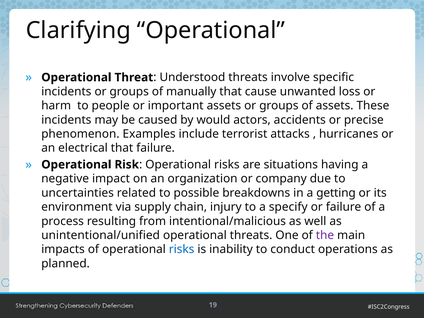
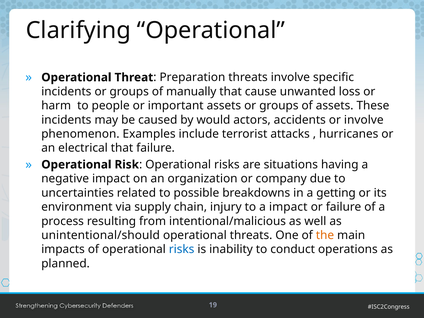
Understood: Understood -> Preparation (192, 77)
or precise: precise -> involve (364, 120)
a specify: specify -> impact (288, 207)
unintentional/unified: unintentional/unified -> unintentional/should (101, 235)
the colour: purple -> orange (325, 235)
